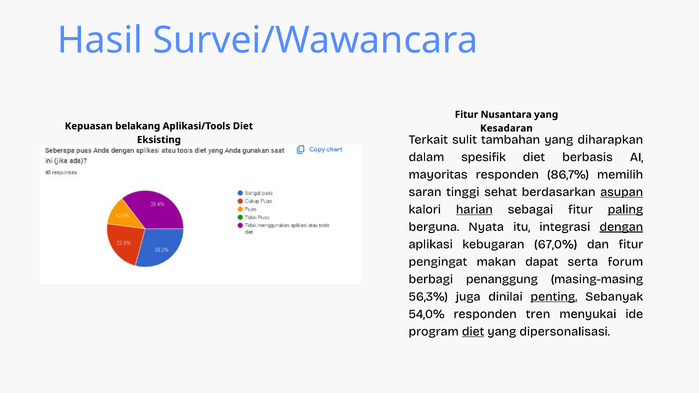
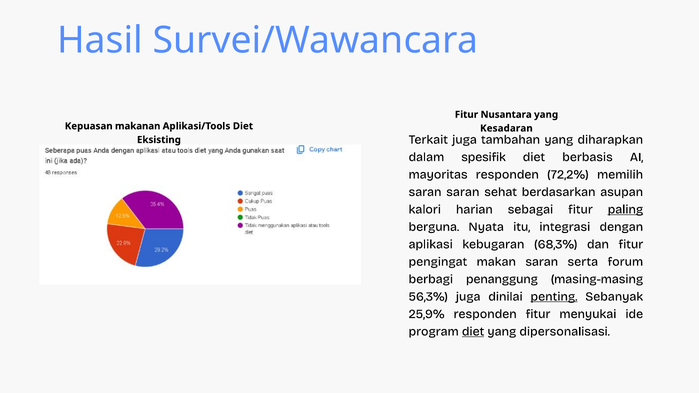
belakang: belakang -> makanan (138, 126)
Terkait sulit: sulit -> juga (464, 140)
86,7%: 86,7% -> 72,2% (568, 175)
saran tinggi: tinggi -> saran (463, 192)
asupan underline: present -> none (622, 192)
harian underline: present -> none (474, 209)
dengan underline: present -> none (621, 227)
67,0%: 67,0% -> 68,3% (556, 244)
makan dapat: dapat -> saran (542, 262)
54,0%: 54,0% -> 25,9% (427, 314)
responden tren: tren -> fitur (538, 314)
